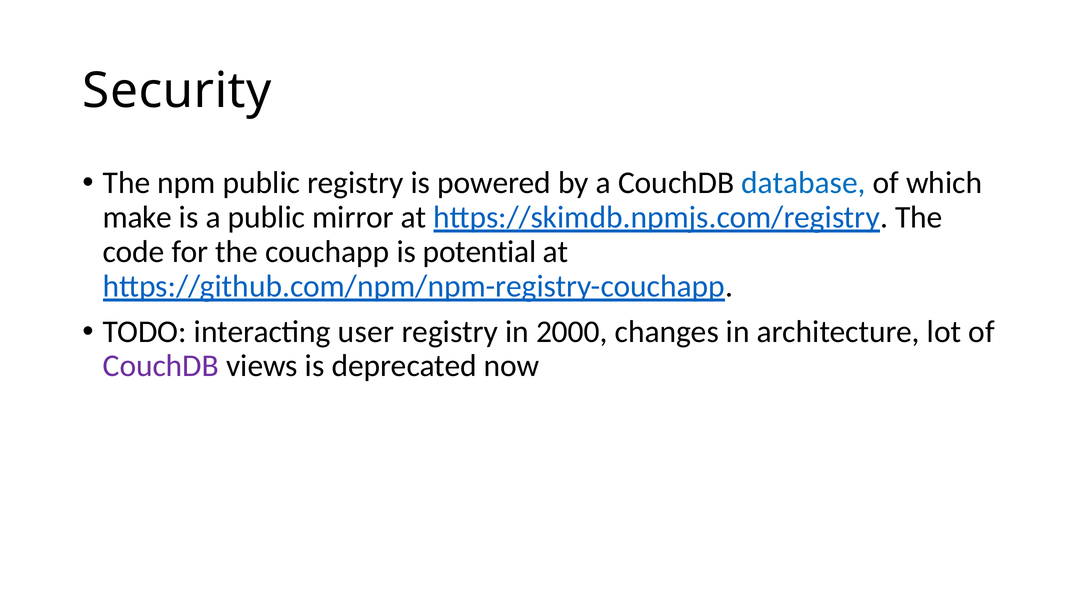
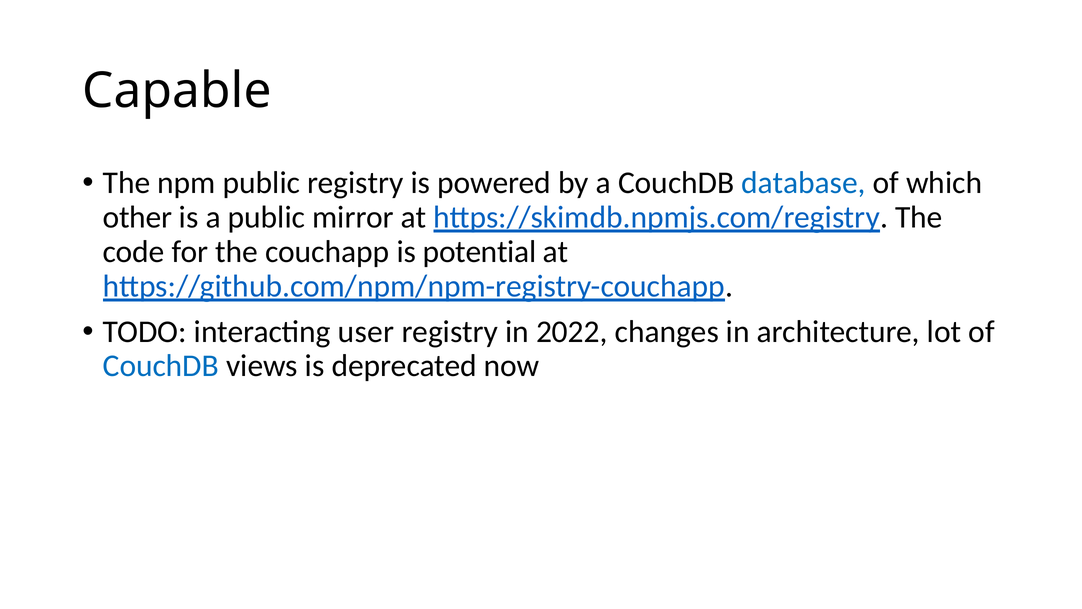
Security: Security -> Capable (177, 91)
make: make -> other (137, 217)
2000: 2000 -> 2022 (572, 332)
CouchDB colour: purple -> blue (161, 366)
